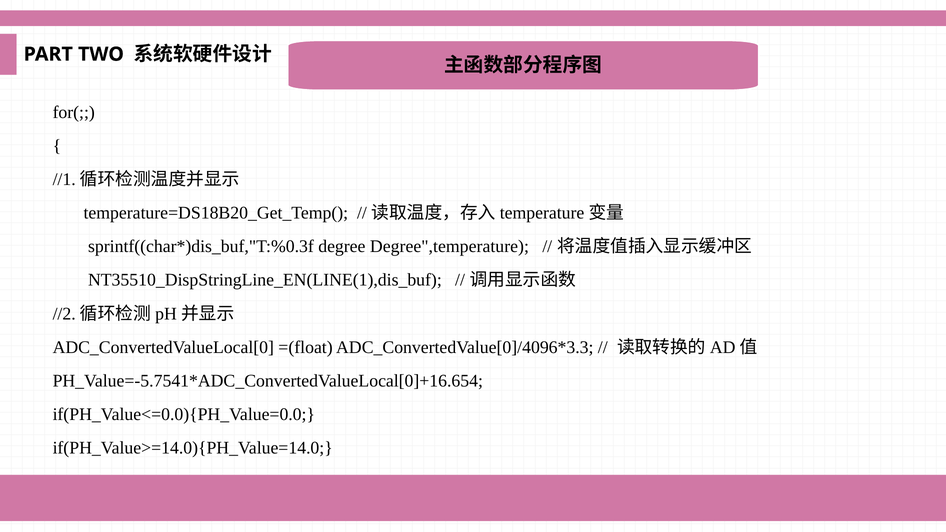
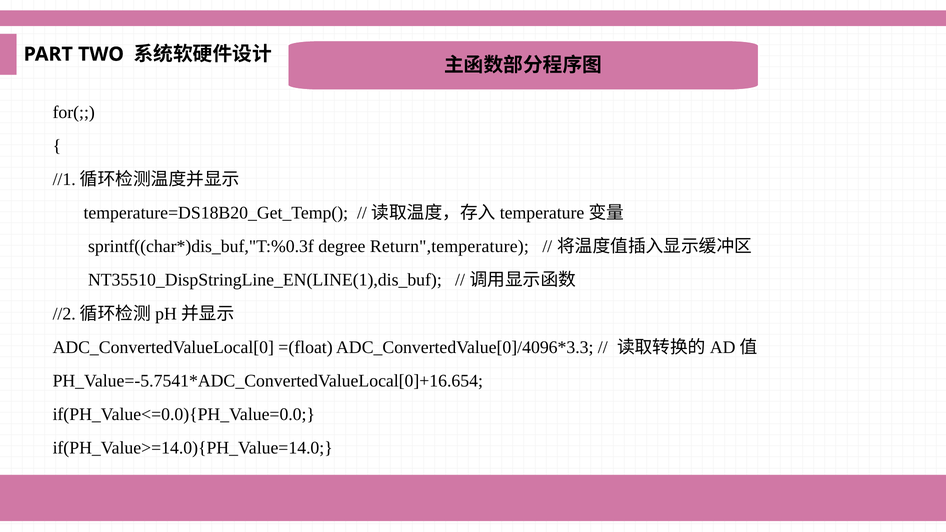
Degree",temperature: Degree",temperature -> Return",temperature (449, 247)
